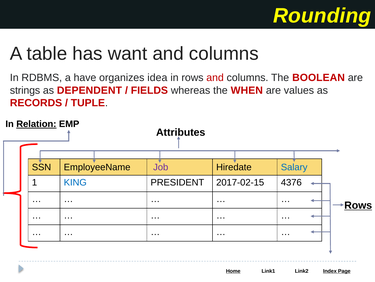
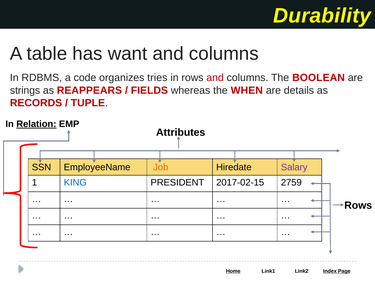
Rounding: Rounding -> Durability (322, 16)
have: have -> code (85, 78)
idea: idea -> tries (157, 78)
DEPENDENT: DEPENDENT -> REAPPEARS (89, 90)
values: values -> details (299, 90)
Job colour: purple -> orange (161, 167)
Salary colour: blue -> purple (294, 167)
4376: 4376 -> 2759 (291, 182)
Rows underline: present -> none (358, 205)
